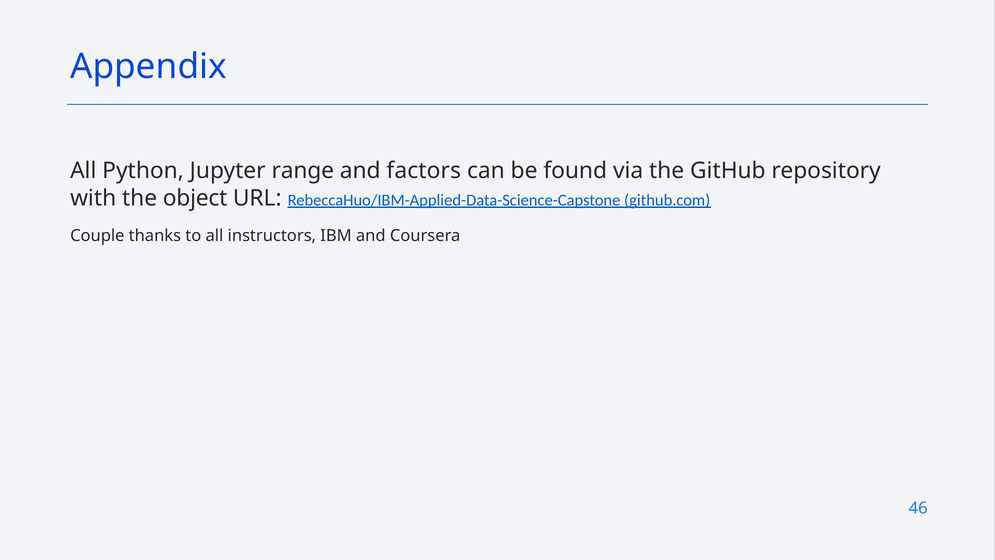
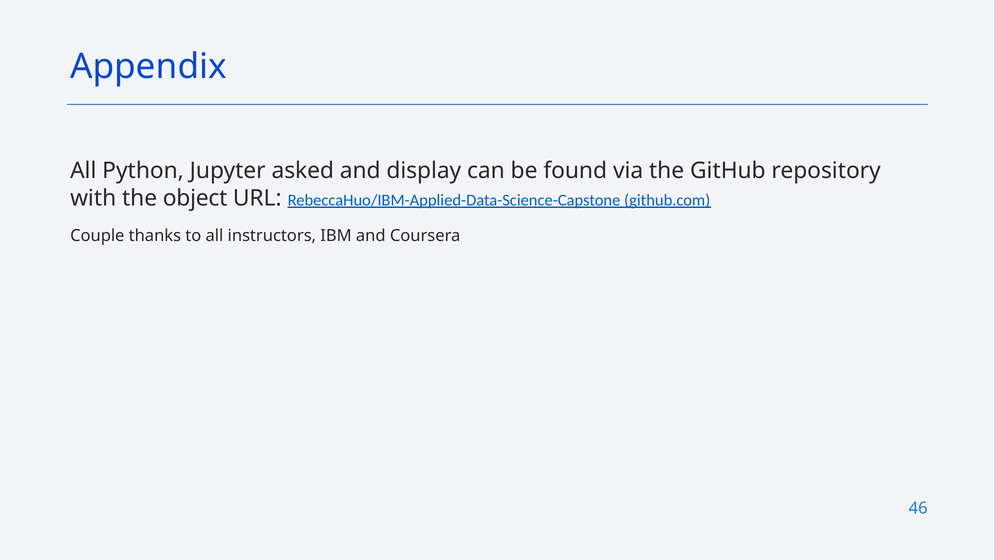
range: range -> asked (303, 171)
factors: factors -> display (424, 171)
